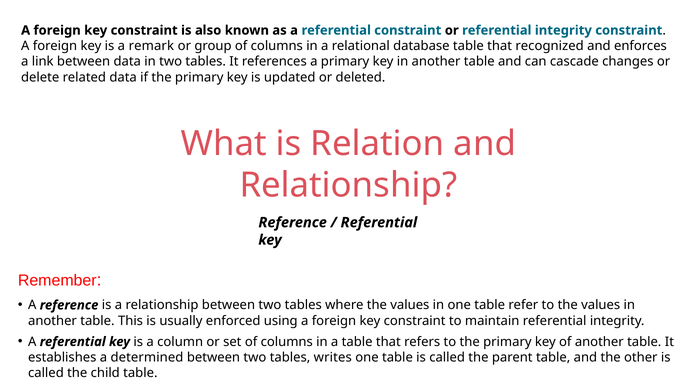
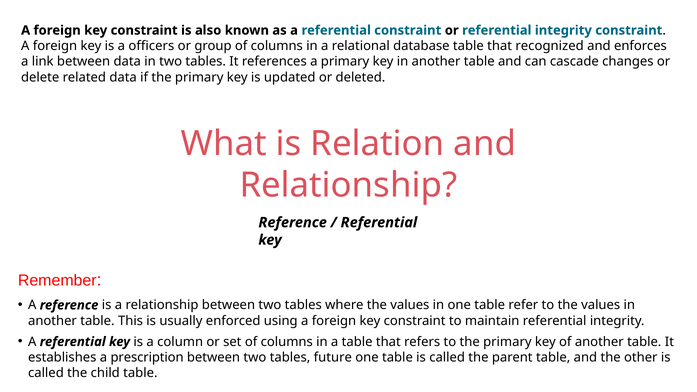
remark: remark -> officers (151, 46)
determined: determined -> prescription (147, 357)
writes: writes -> future (333, 357)
